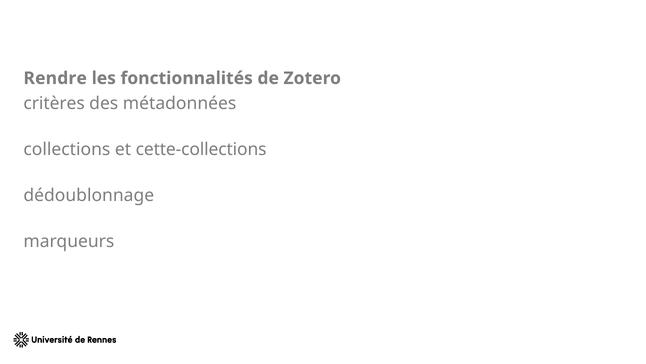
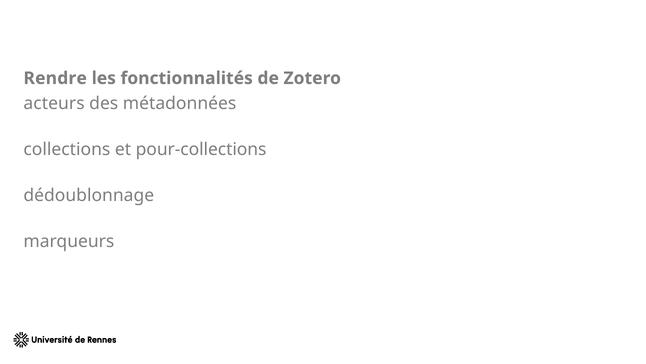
critères: critères -> acteurs (54, 103)
cette-collections: cette-collections -> pour-collections (201, 149)
